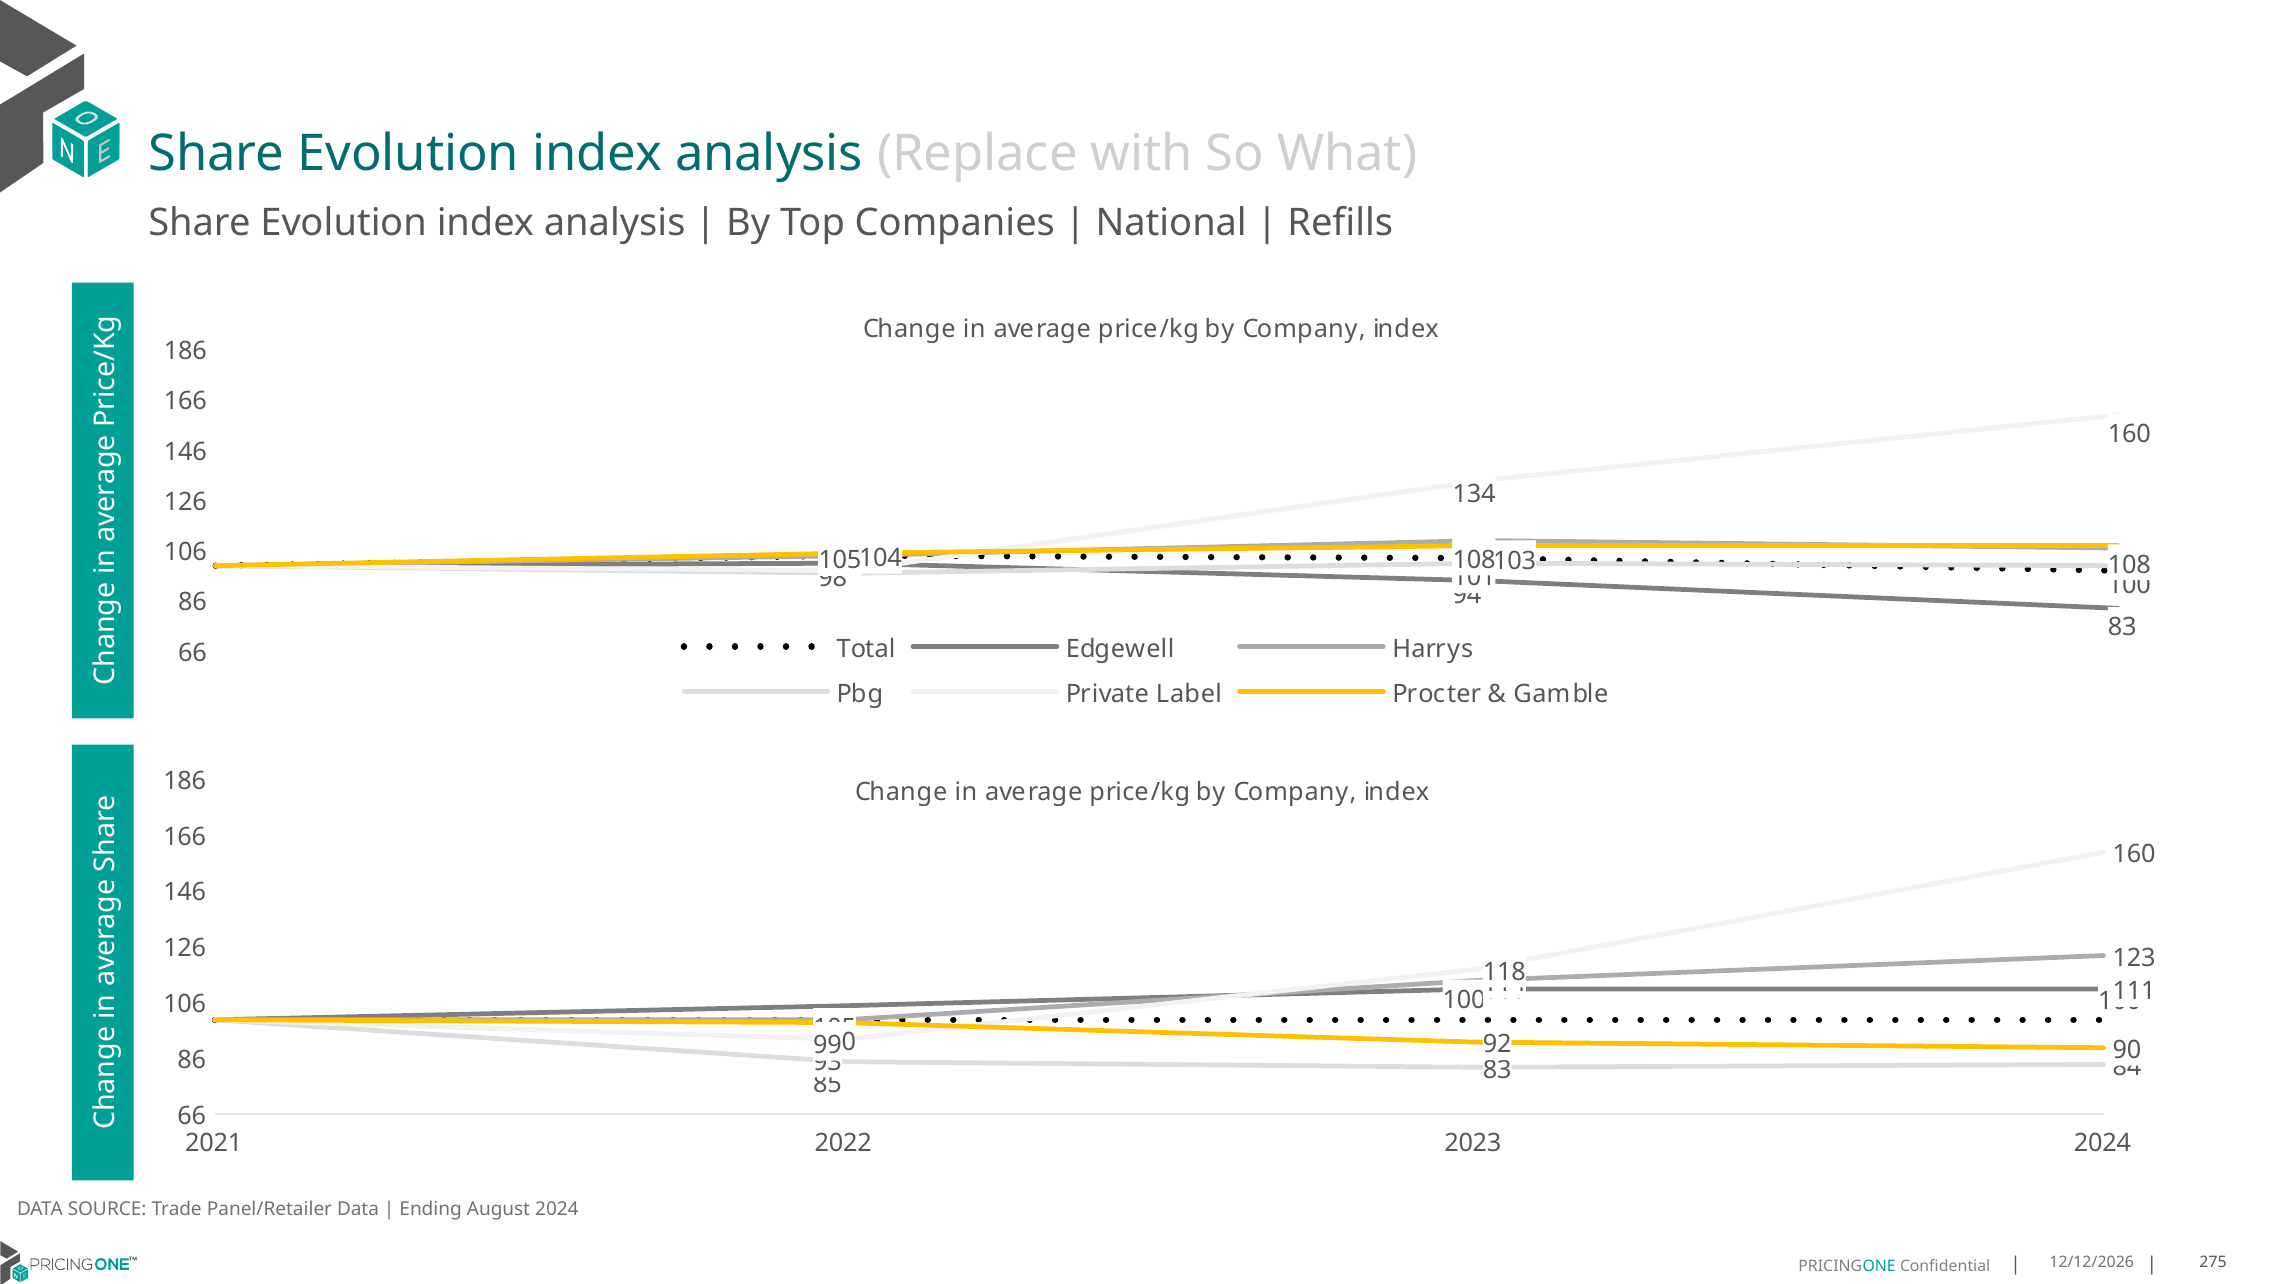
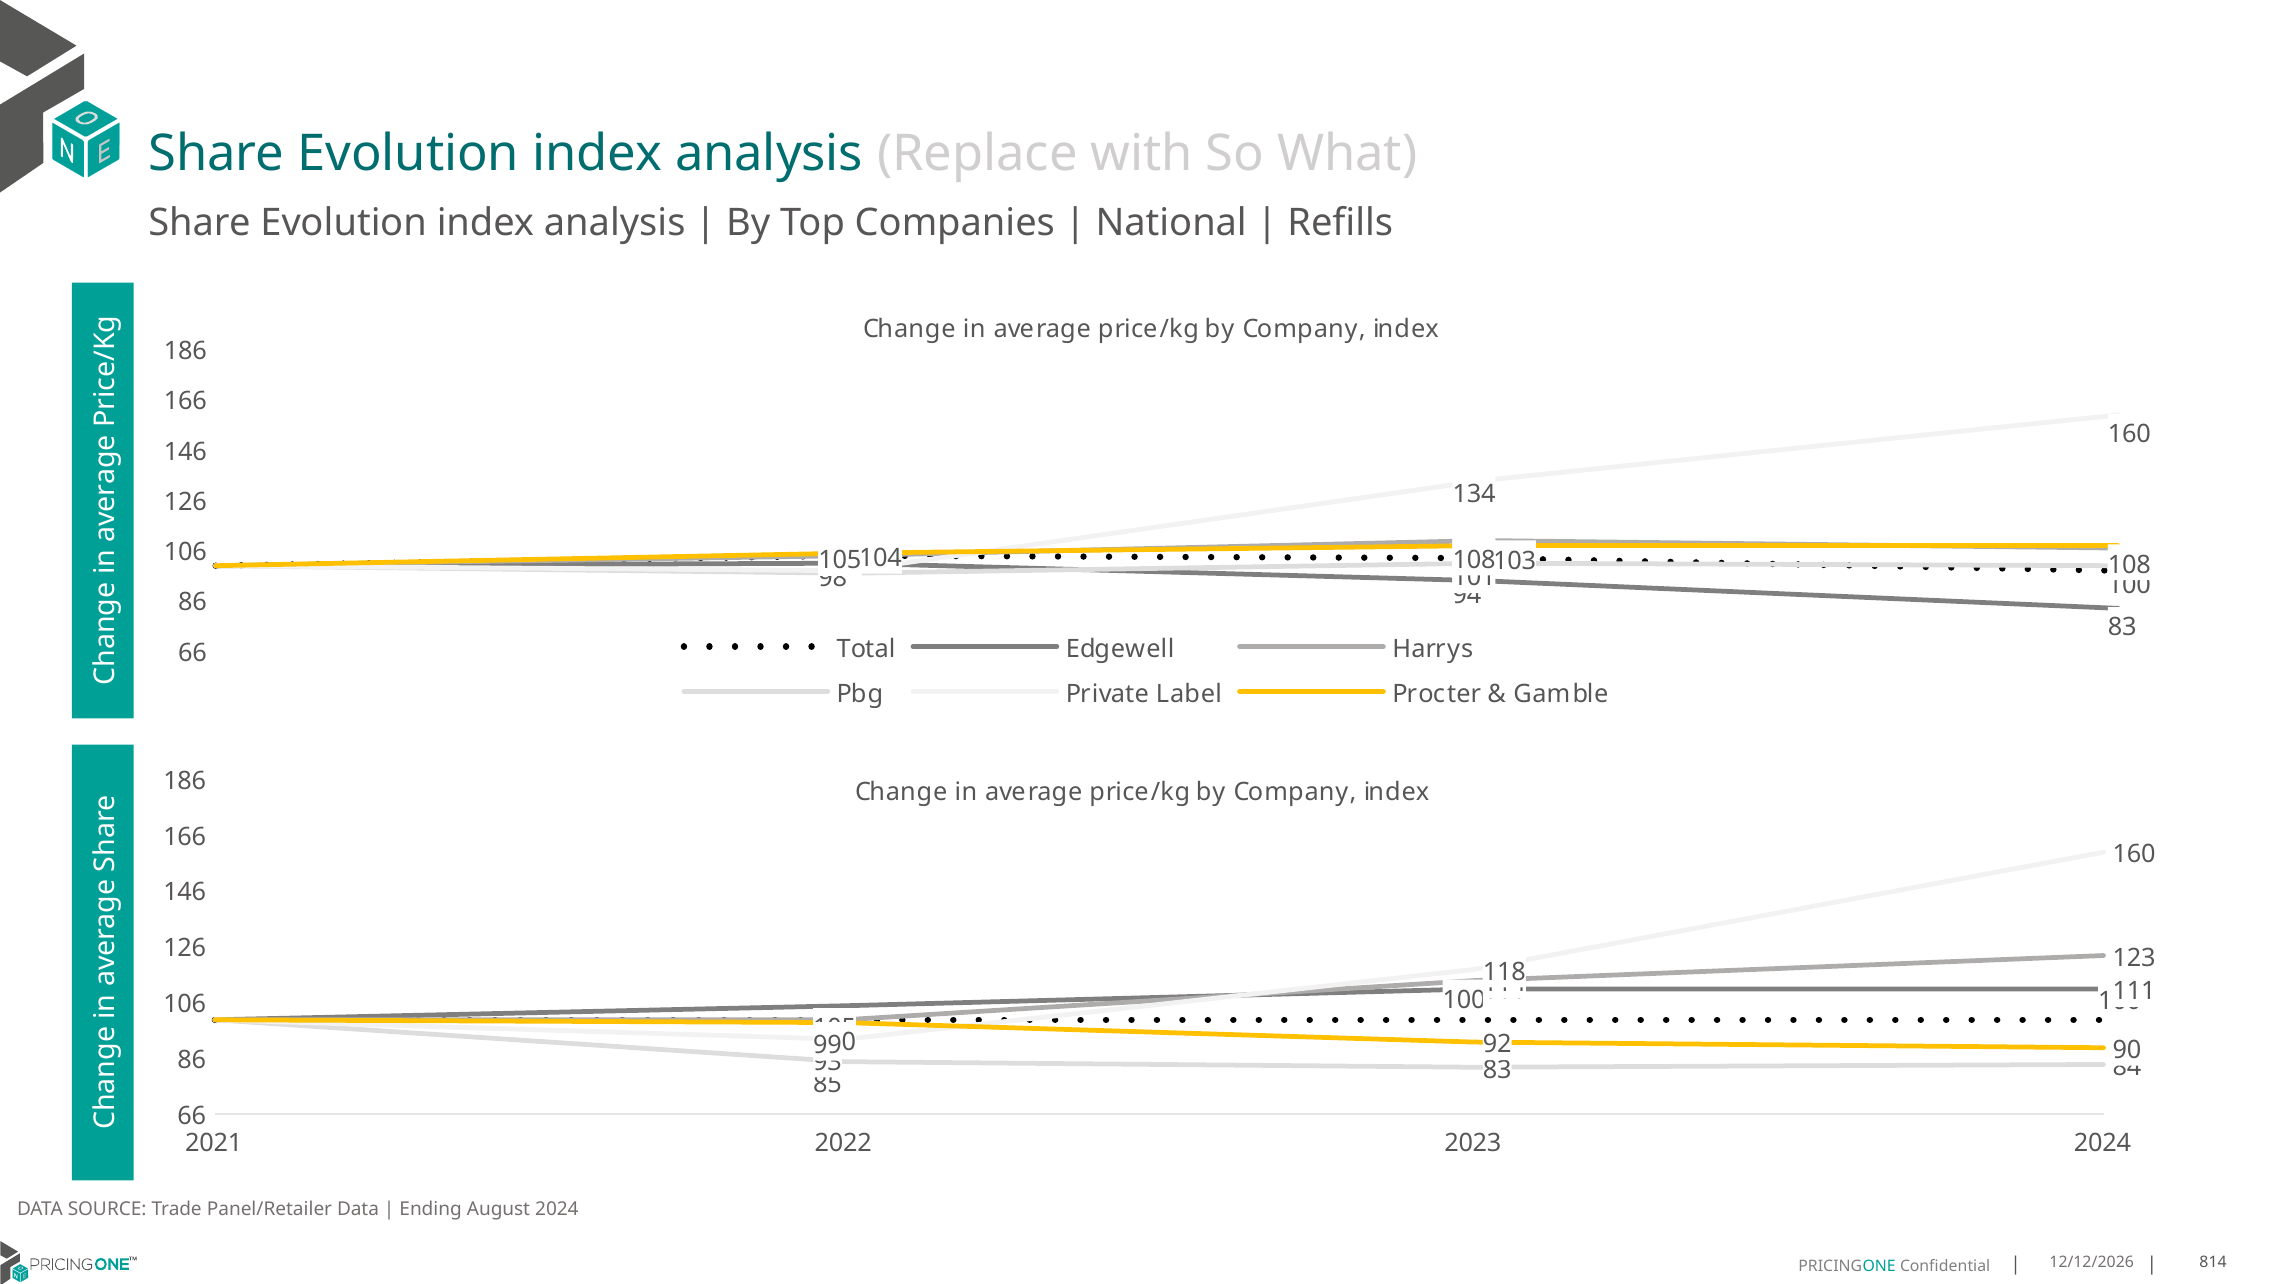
275: 275 -> 814 (2213, 1263)
